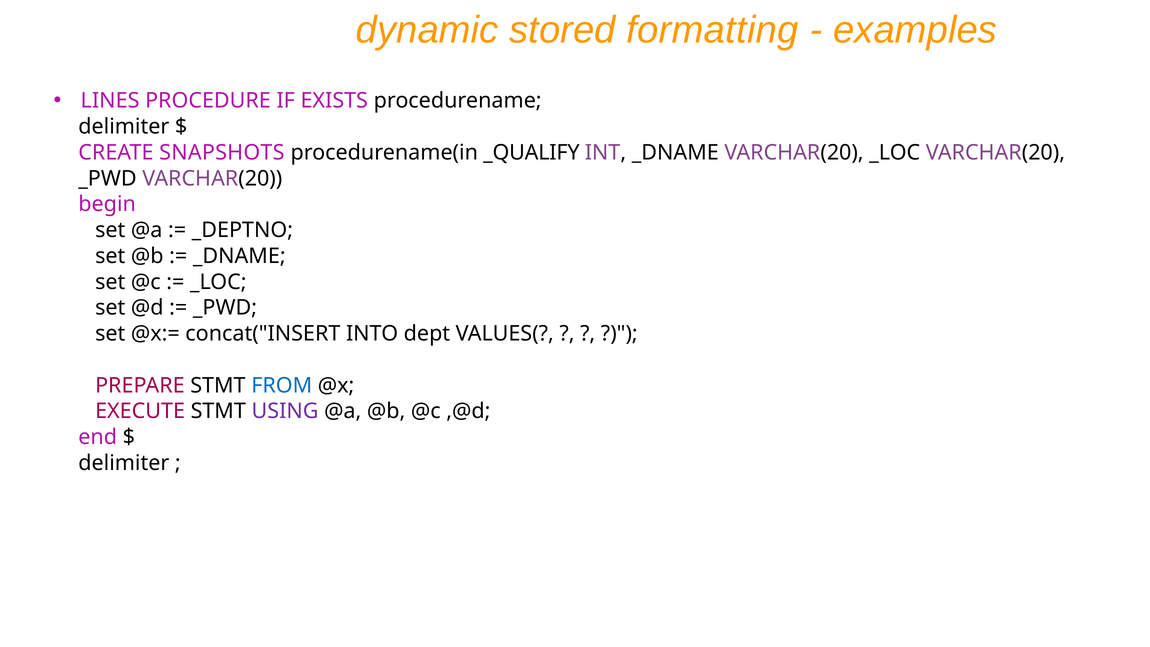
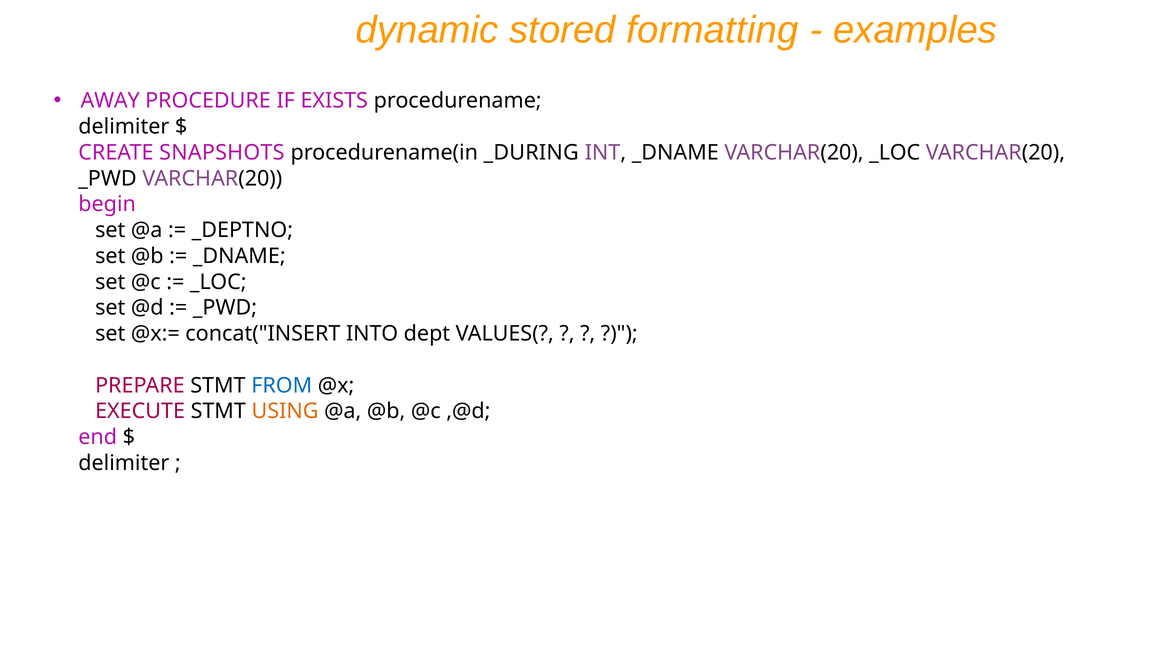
LINES: LINES -> AWAY (110, 101)
_QUALIFY: _QUALIFY -> _DURING (531, 153)
USING colour: purple -> orange (285, 411)
